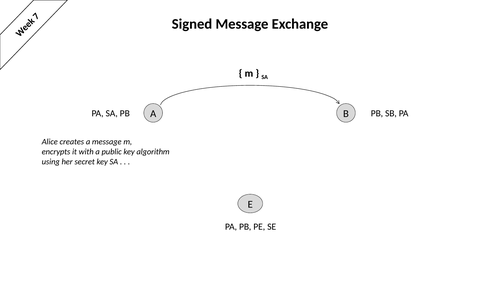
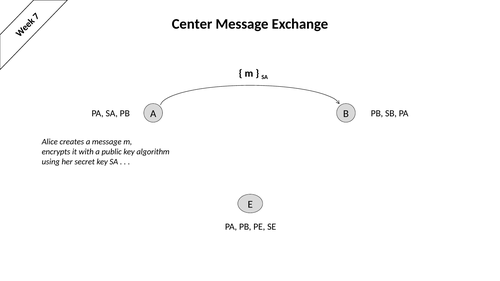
Signed: Signed -> Center (192, 24)
